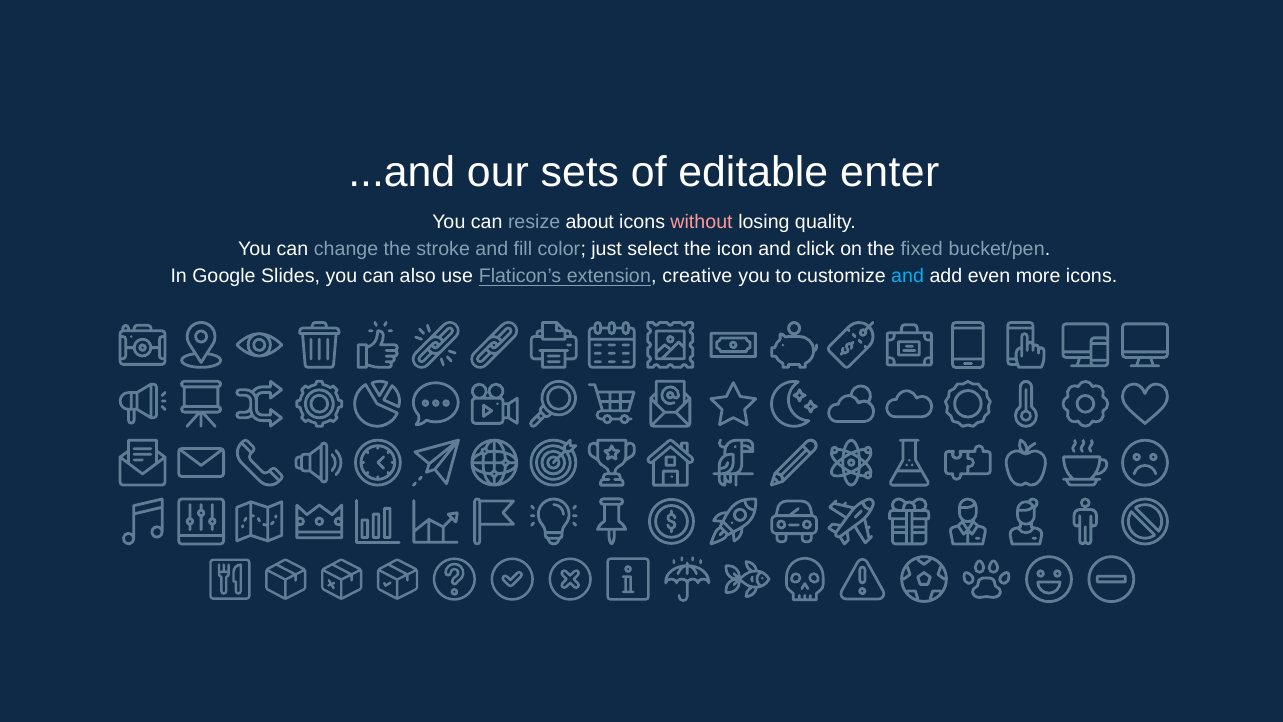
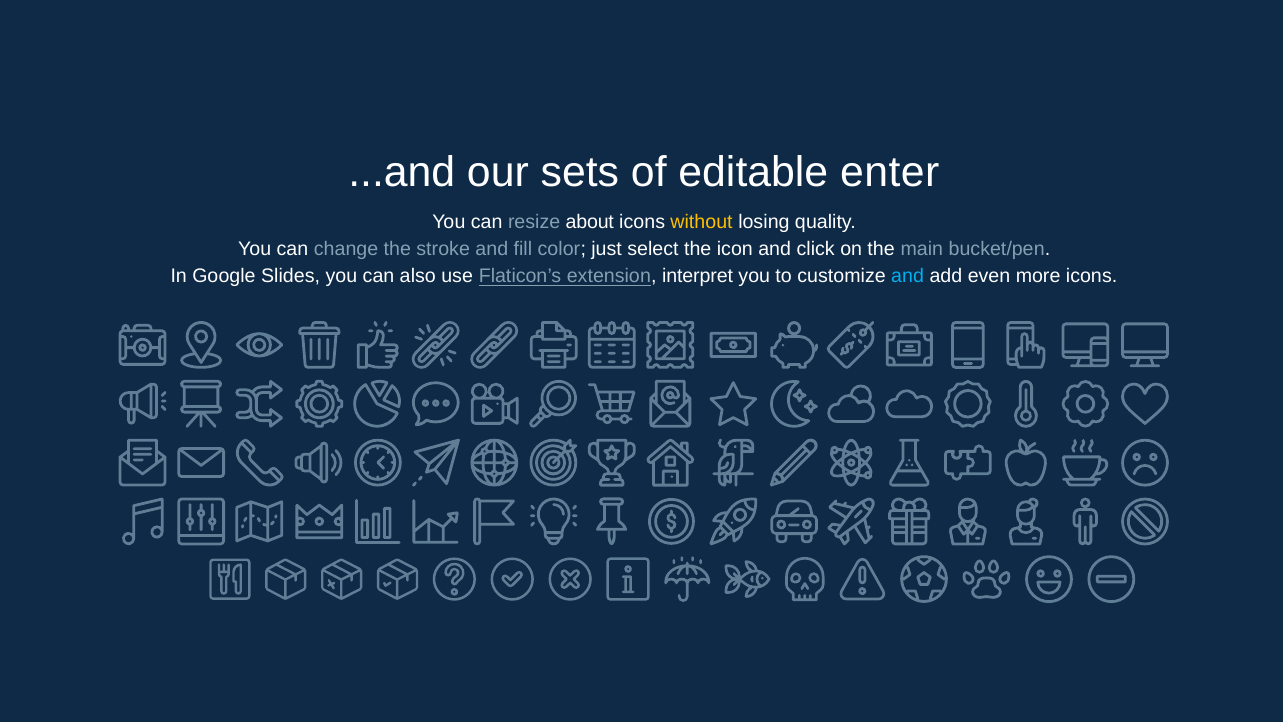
without colour: pink -> yellow (702, 222)
fixed: fixed -> main (922, 249)
creative: creative -> interpret (698, 276)
